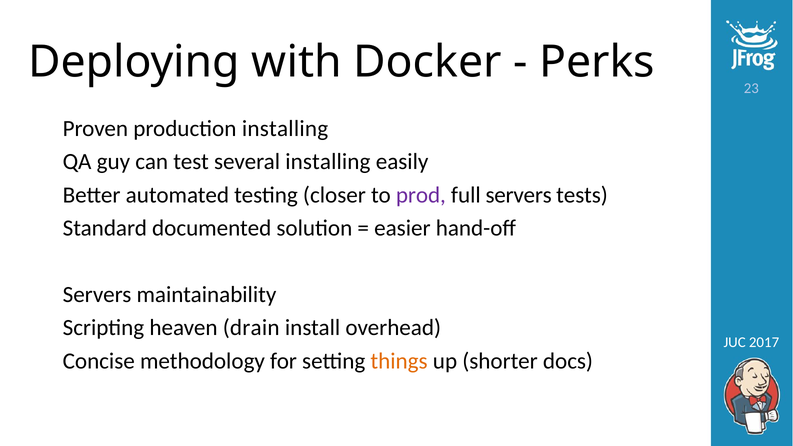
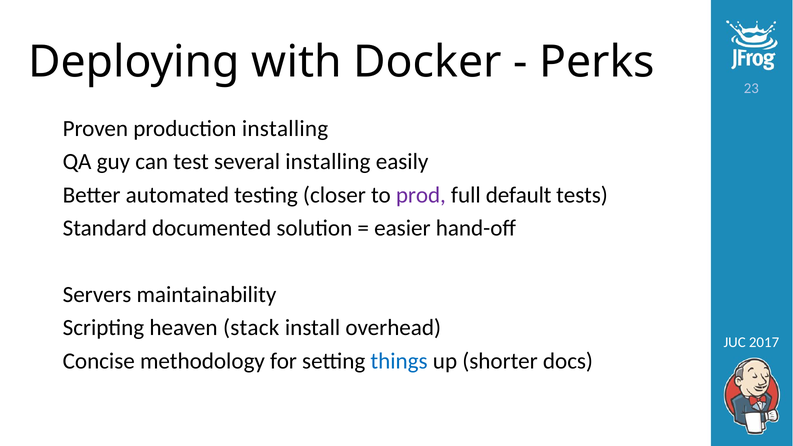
servers: servers -> default (519, 195)
drain: drain -> stack (251, 328)
things colour: orange -> blue (399, 361)
